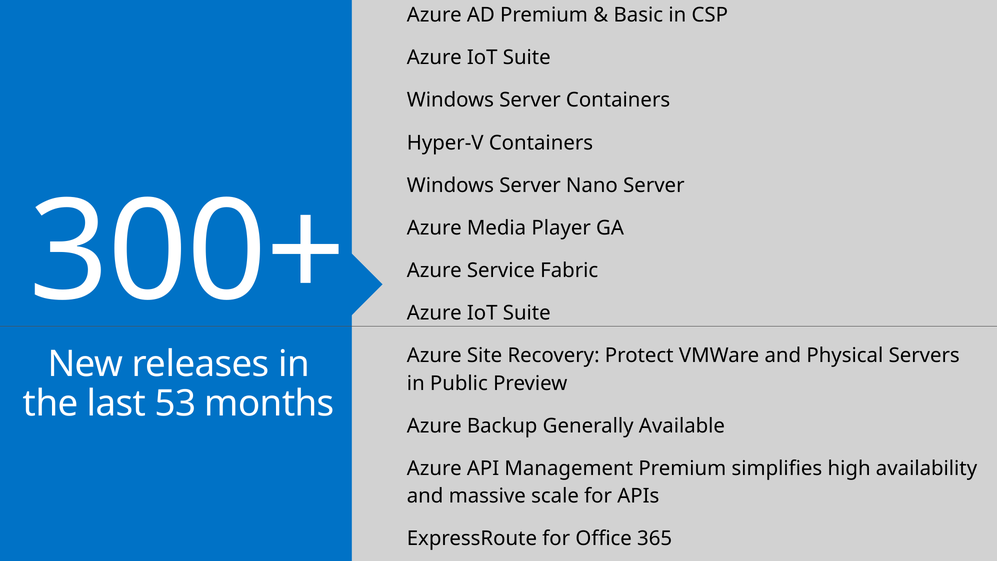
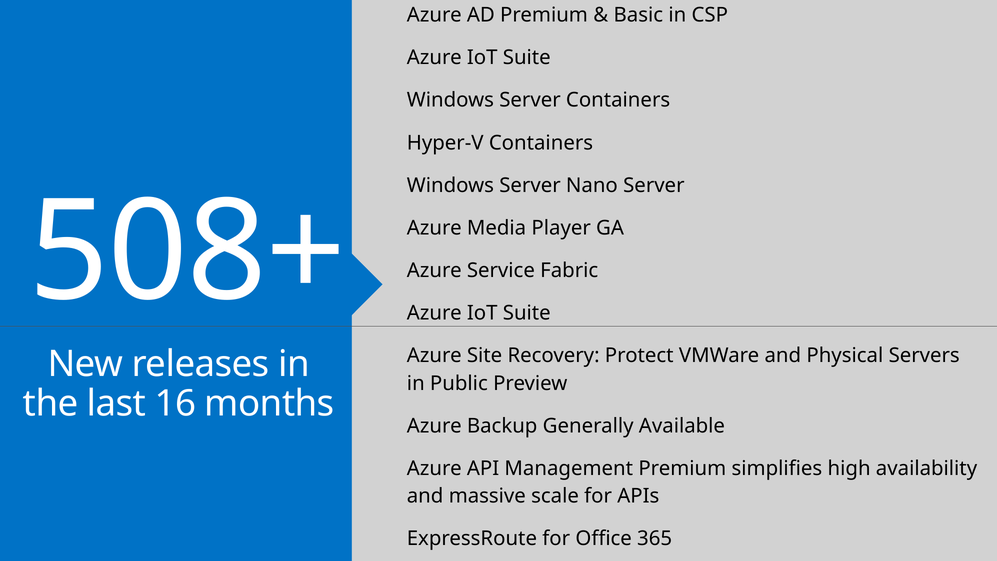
300+: 300+ -> 508+ (187, 252)
53: 53 -> 16 (175, 404)
